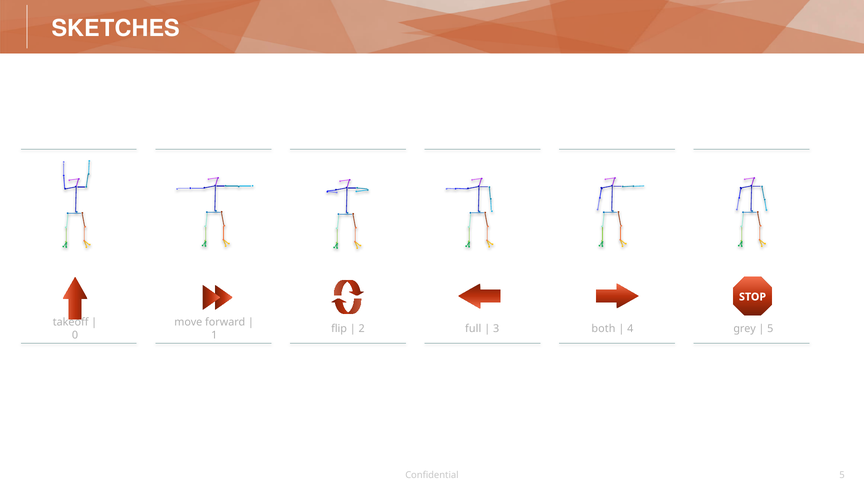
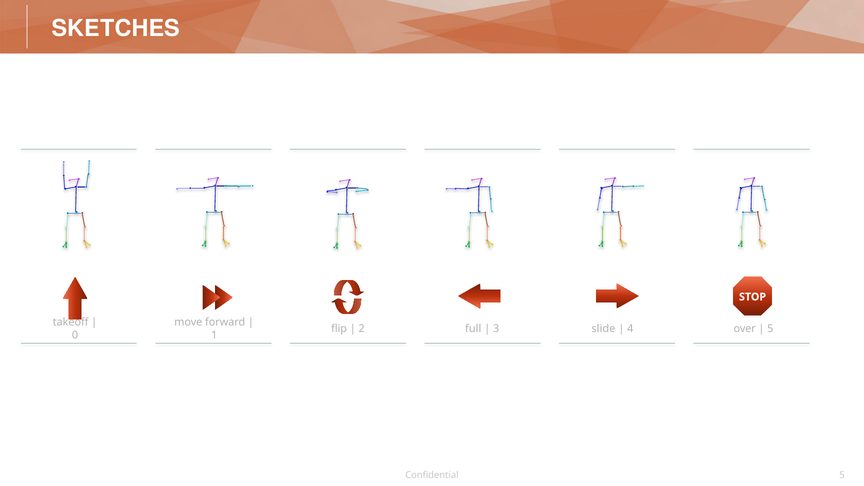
both: both -> slide (603, 329)
grey: grey -> over (745, 329)
